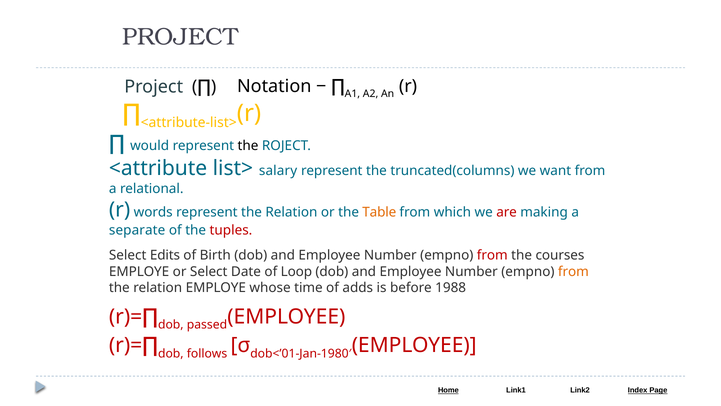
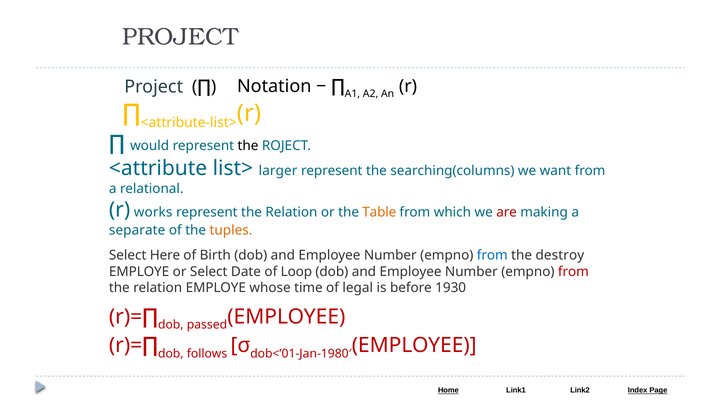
salary: salary -> larger (278, 171)
truncated(columns: truncated(columns -> searching(columns (452, 171)
words: words -> works (153, 212)
tuples colour: red -> orange (231, 230)
Edits: Edits -> Here (165, 255)
from colour: red -> blue (492, 255)
courses: courses -> destroy (560, 255)
from colour: orange -> red (573, 271)
adds: adds -> legal (358, 287)
1988: 1988 -> 1930 (451, 287)
